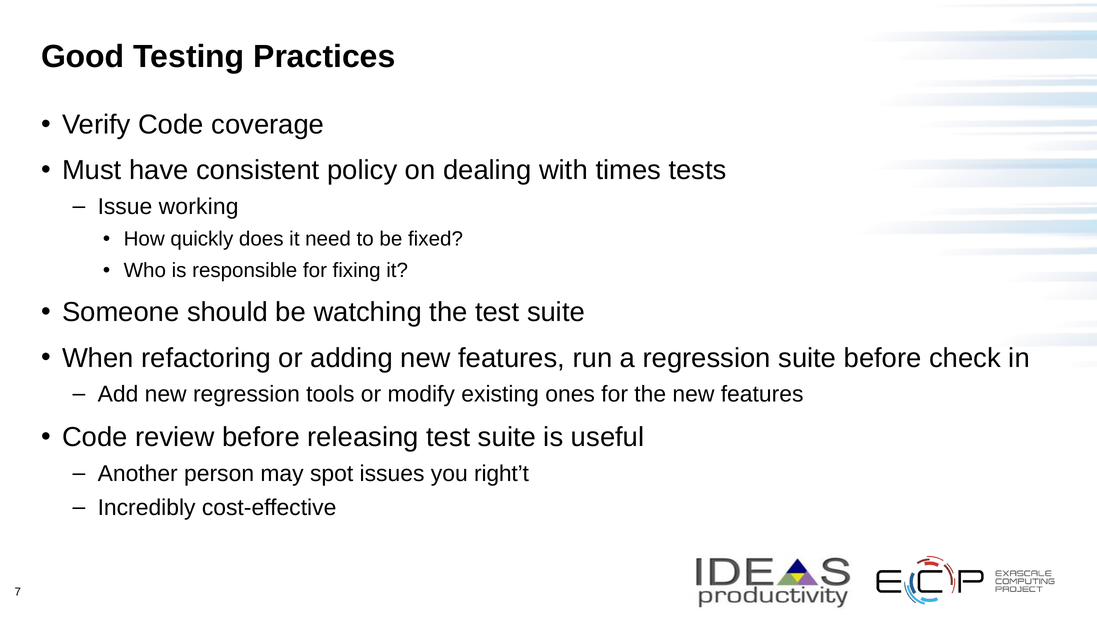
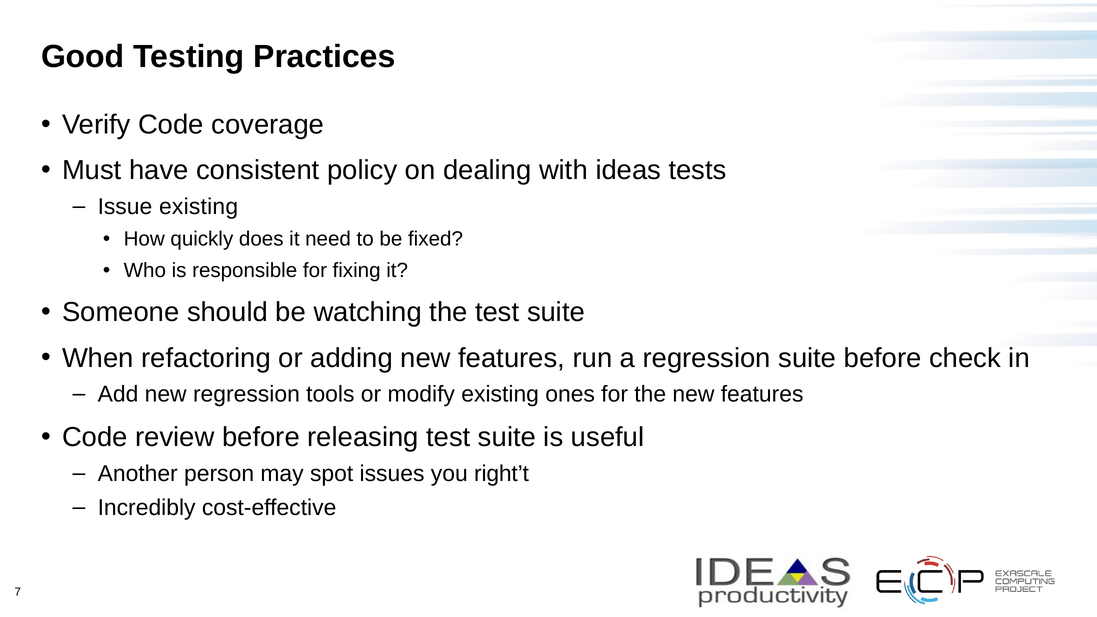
times: times -> ideas (628, 170)
Issue working: working -> existing (199, 207)
